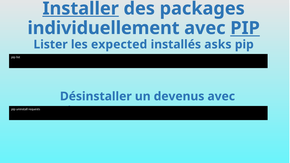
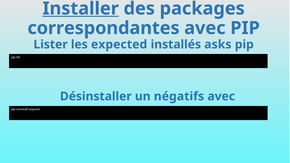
individuellement: individuellement -> correspondantes (103, 28)
PIP underline: present -> none (245, 28)
devenus: devenus -> négatifs (179, 96)
